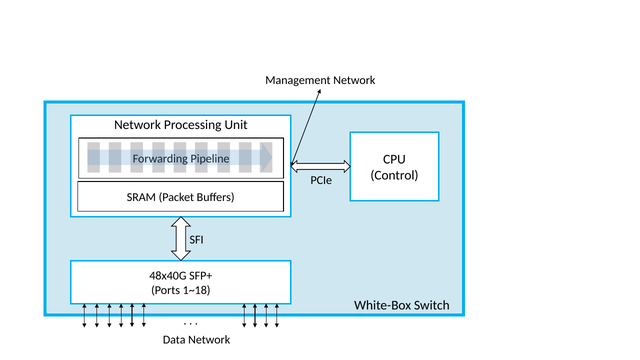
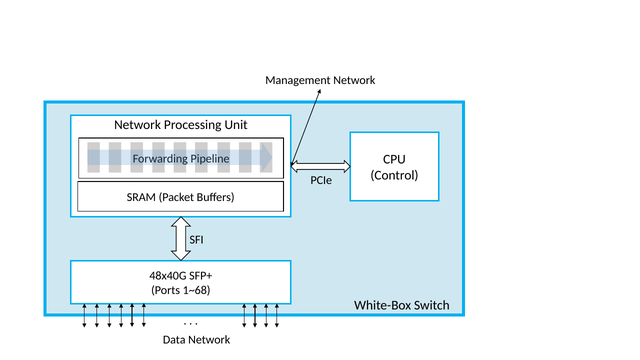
1~18: 1~18 -> 1~68 (197, 290)
